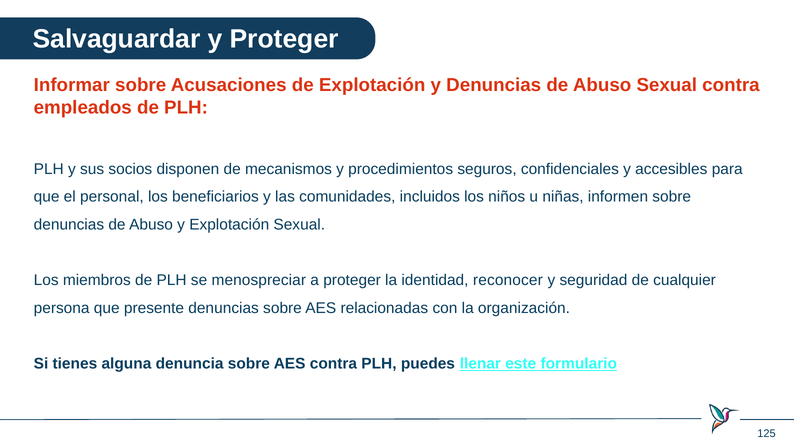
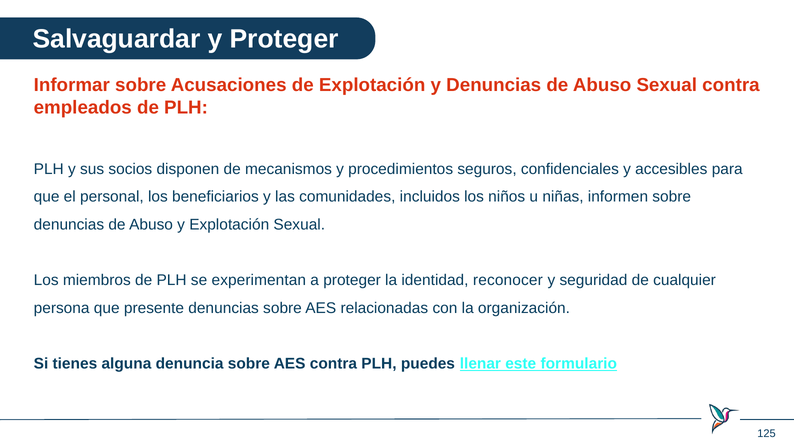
menospreciar: menospreciar -> experimentan (259, 280)
